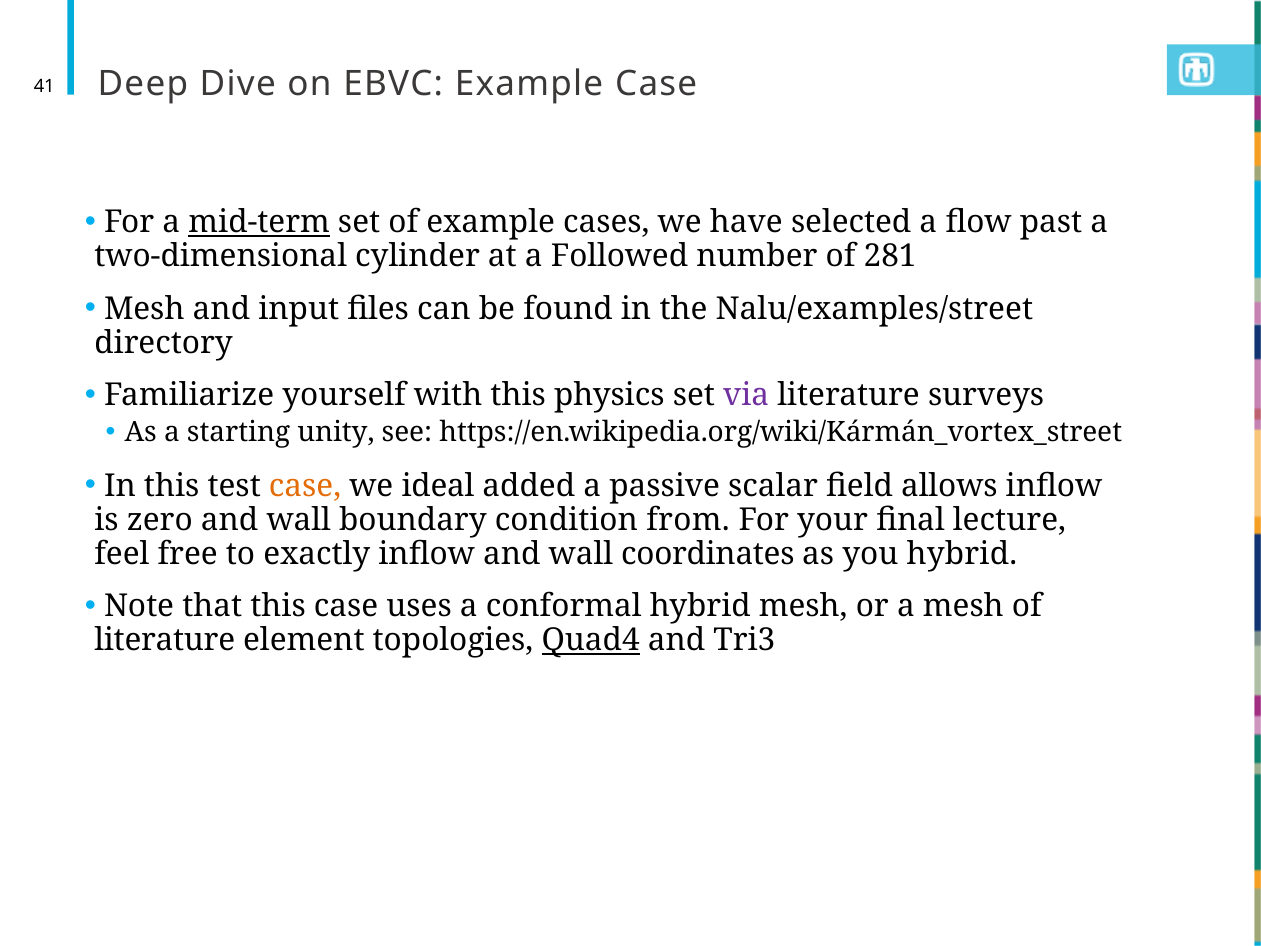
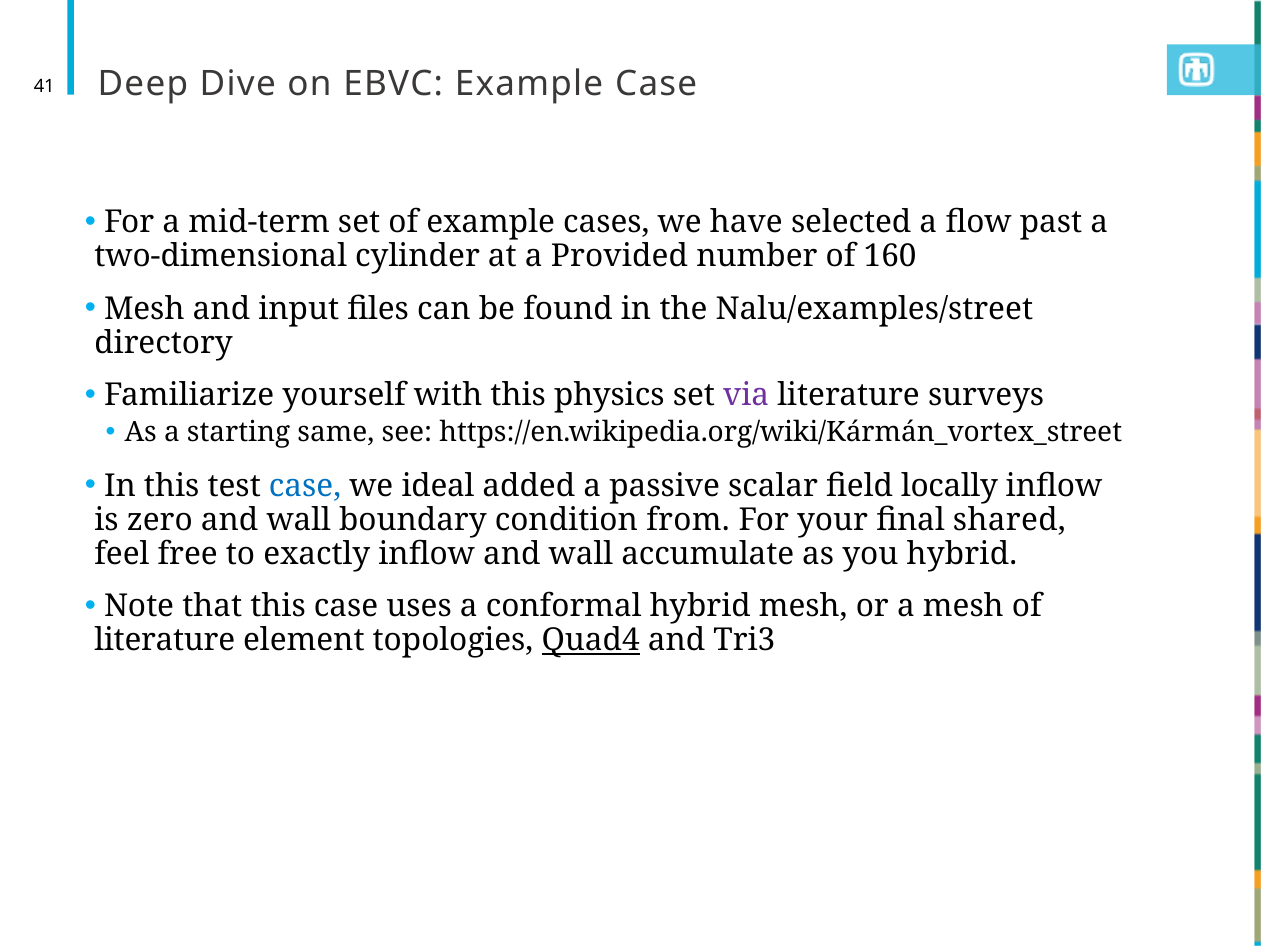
mid-term underline: present -> none (259, 222)
Followed: Followed -> Provided (619, 256)
281: 281 -> 160 (890, 256)
unity: unity -> same (336, 432)
case colour: orange -> blue (305, 486)
allows: allows -> locally (949, 486)
lecture: lecture -> shared (1009, 520)
coordinates: coordinates -> accumulate (708, 554)
